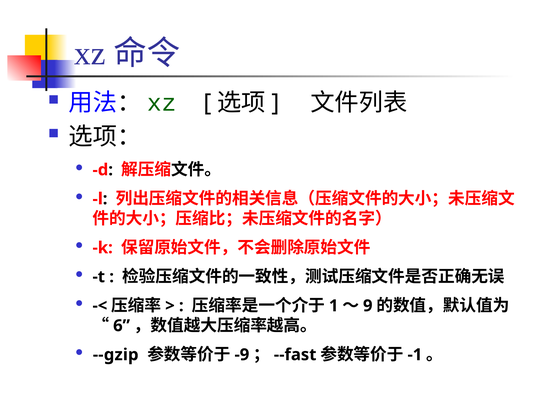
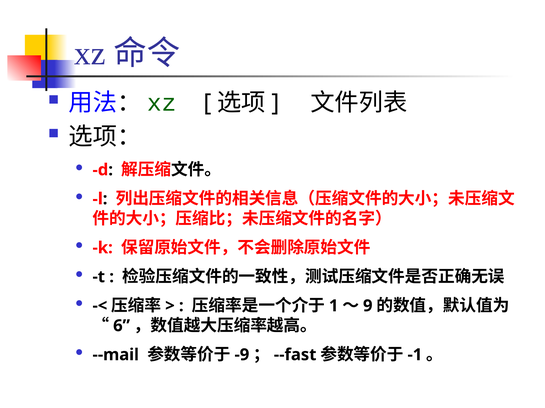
--gzip: --gzip -> --mail (116, 355)
